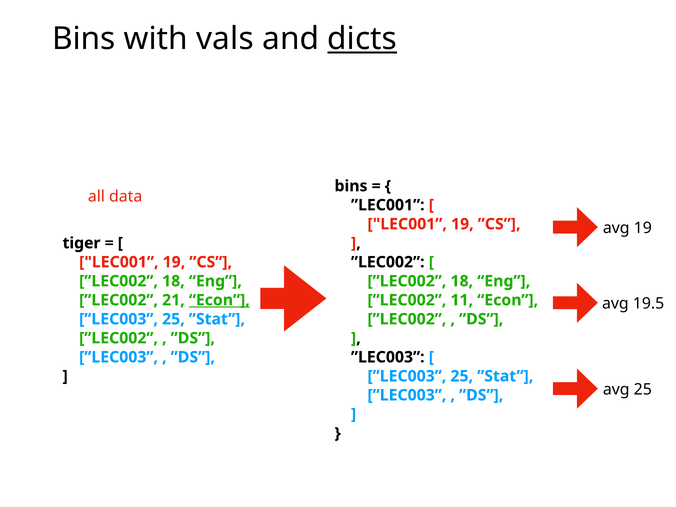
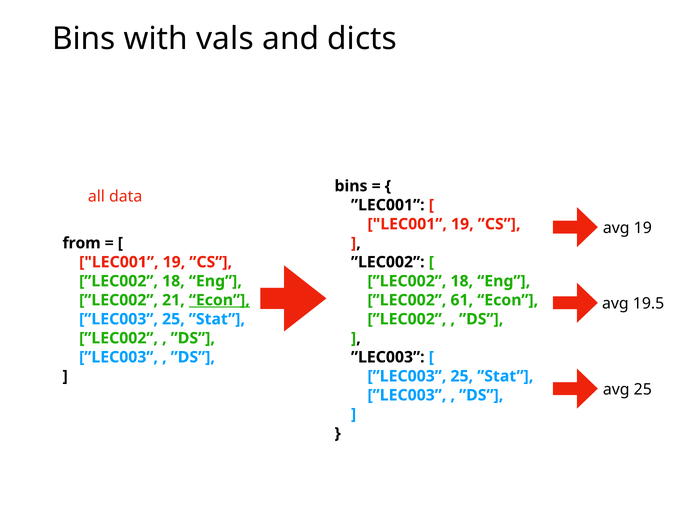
dicts underline: present -> none (362, 39)
tiger: tiger -> from (82, 243)
11: 11 -> 61 (462, 300)
